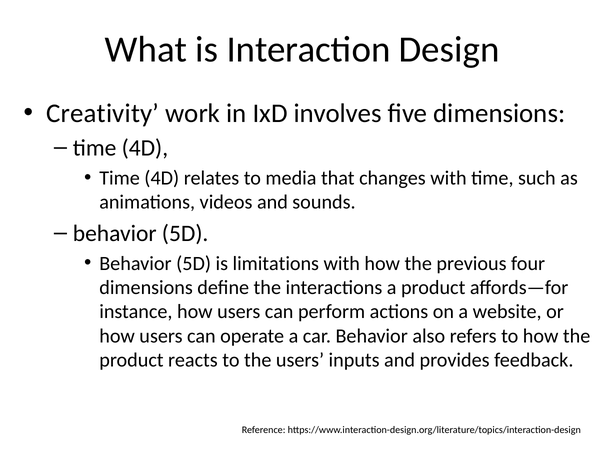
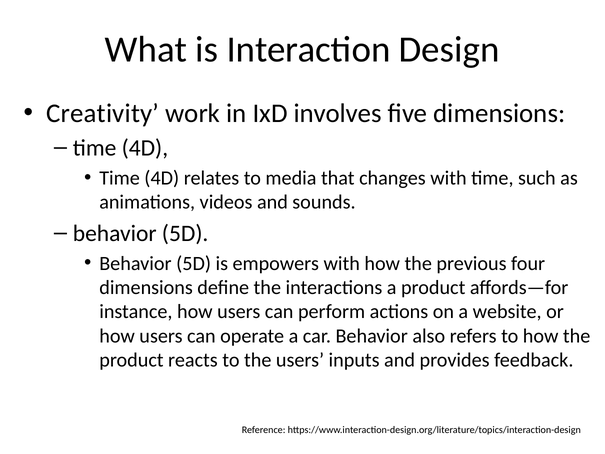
limitations: limitations -> empowers (276, 263)
